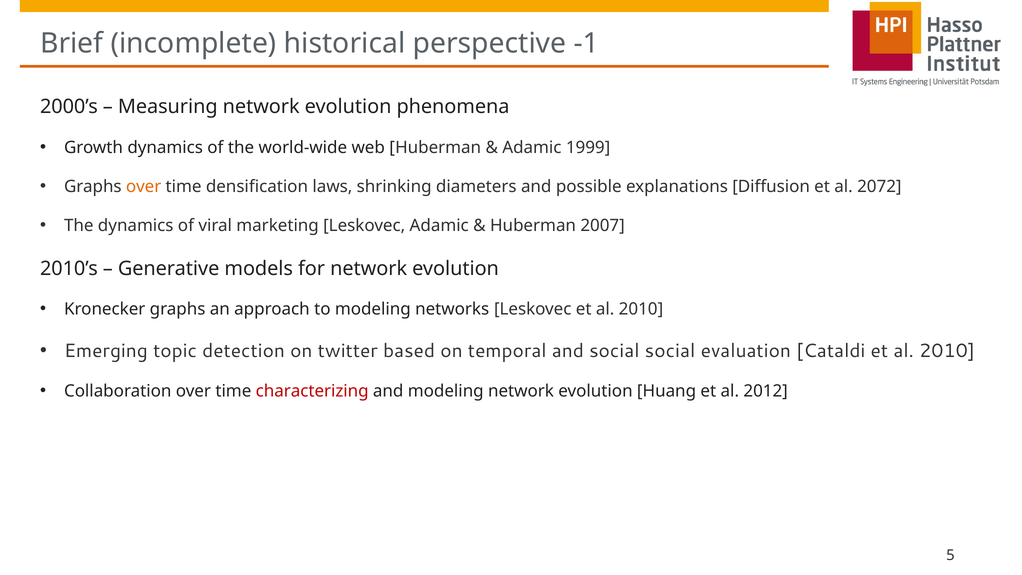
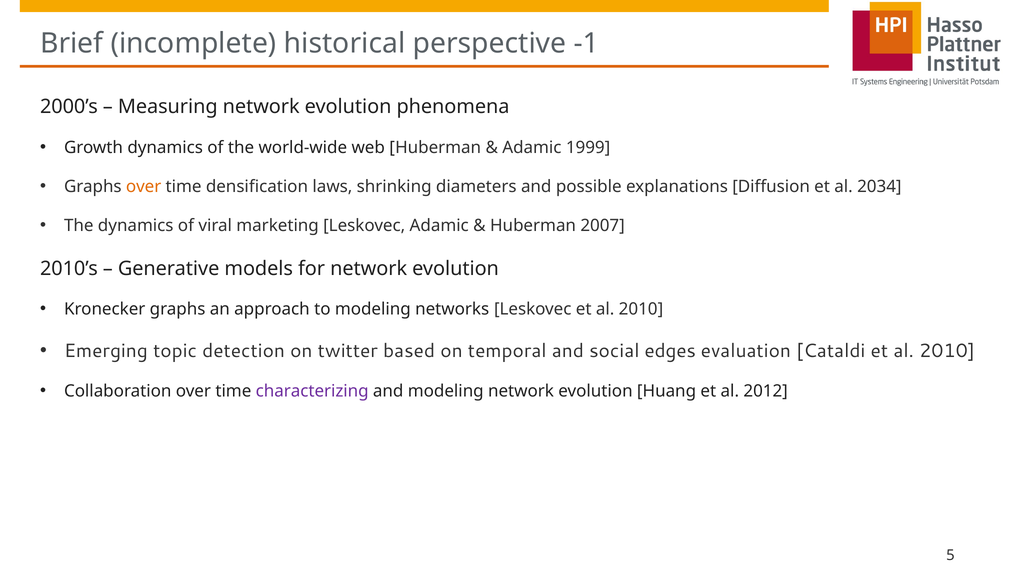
2072: 2072 -> 2034 (879, 186)
social social: social -> edges (670, 351)
characterizing colour: red -> purple (312, 391)
